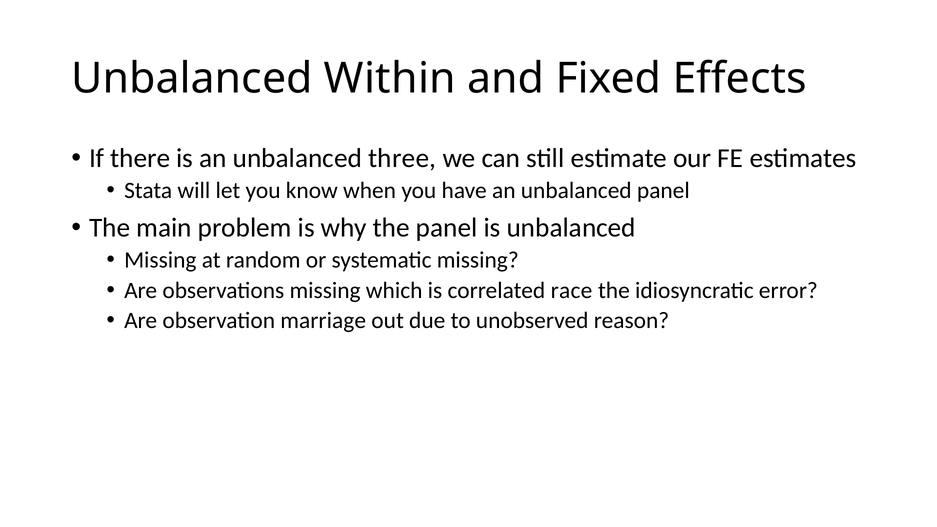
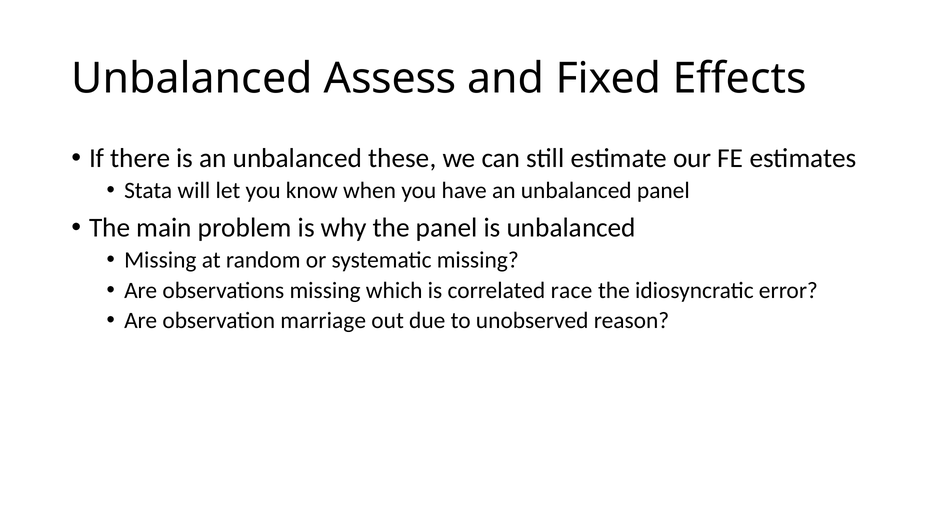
Within: Within -> Assess (390, 79)
three: three -> these (402, 158)
